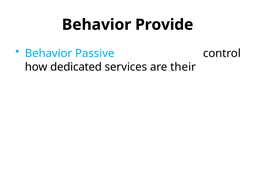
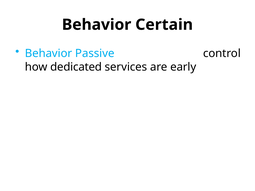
Provide: Provide -> Certain (164, 25)
their: their -> early (183, 67)
